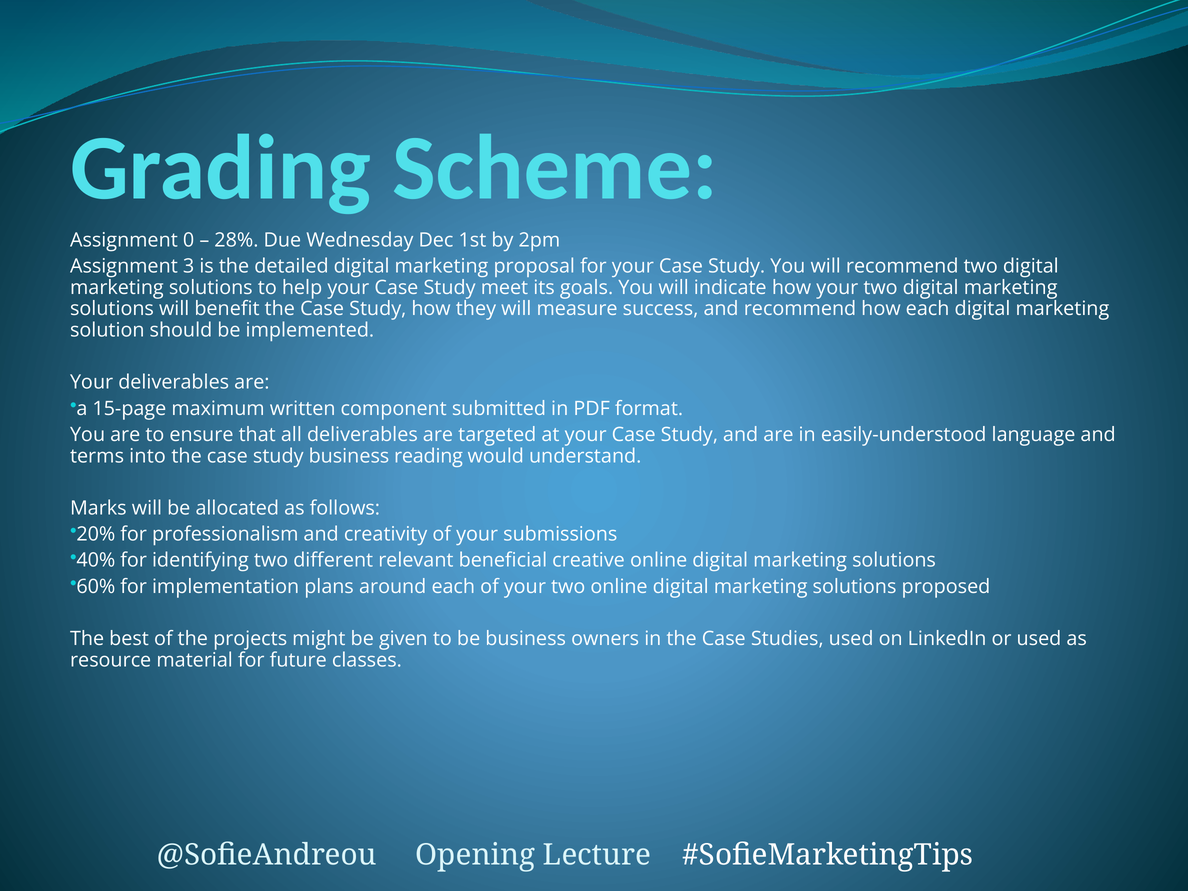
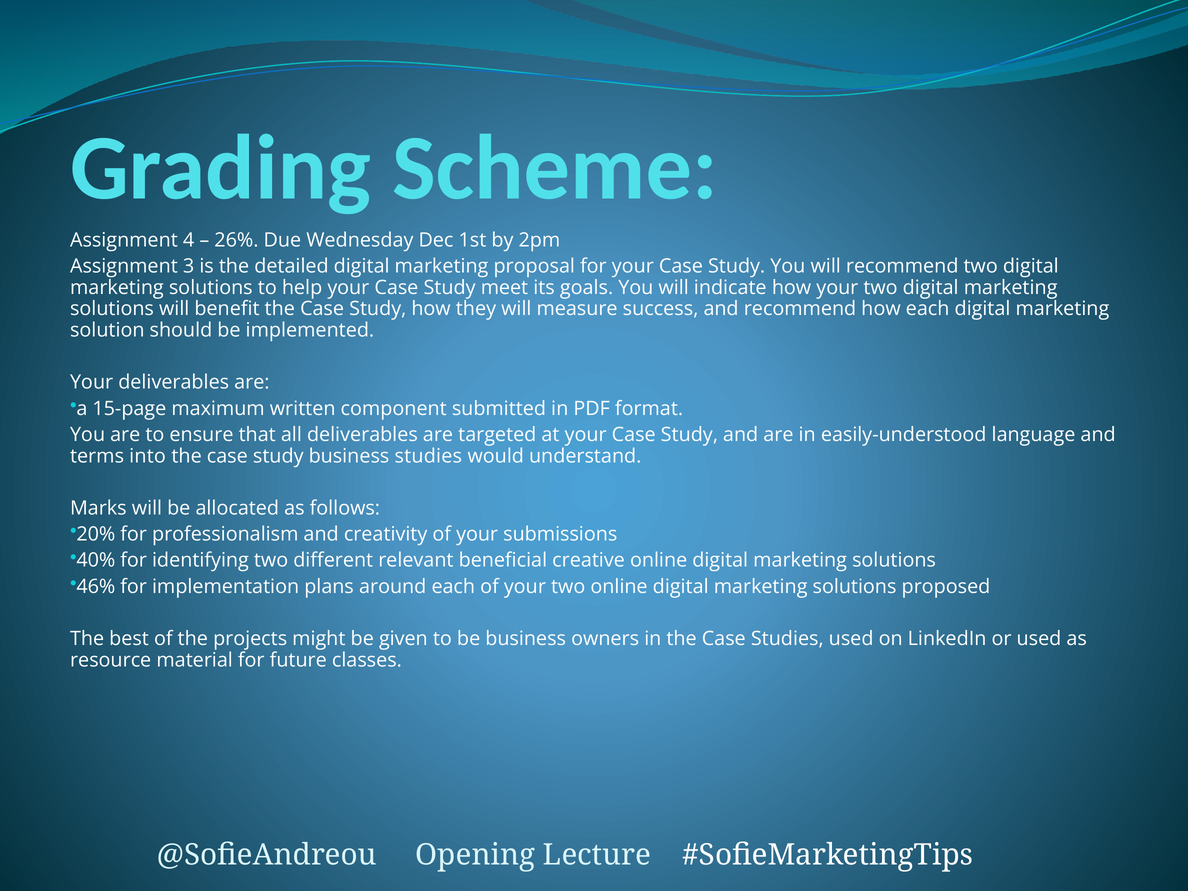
0: 0 -> 4 (189, 240)
28%: 28% -> 26% (236, 240)
business reading: reading -> studies (428, 456)
60%: 60% -> 46% (96, 587)
